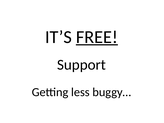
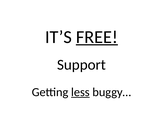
less underline: none -> present (80, 92)
